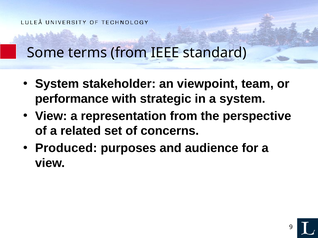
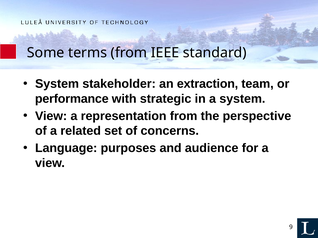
viewpoint: viewpoint -> extraction (208, 84)
Produced: Produced -> Language (66, 148)
